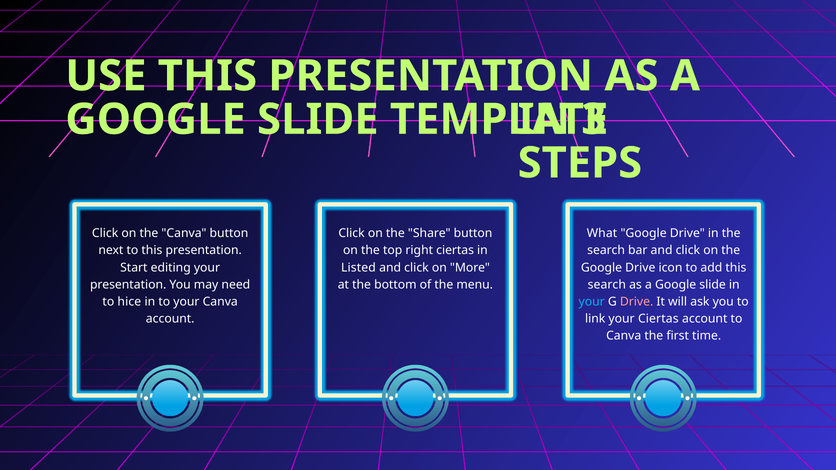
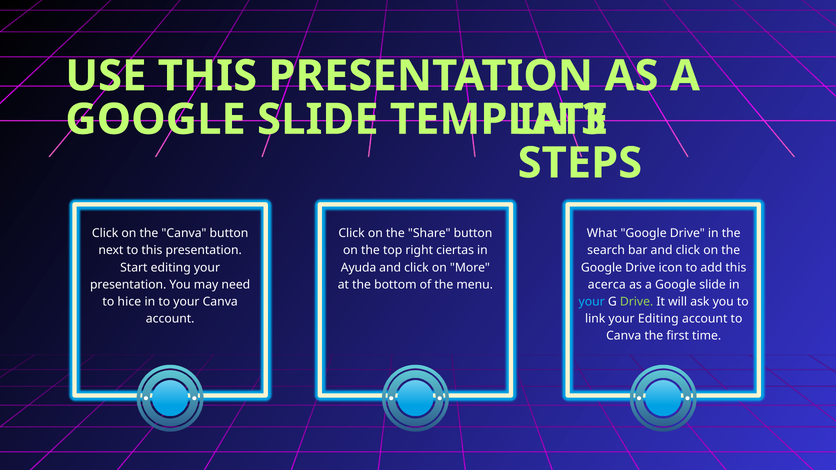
Listed: Listed -> Ayuda (359, 268)
search: search -> acerca (607, 285)
Drive colour: pink -> light green (637, 302)
your Ciertas: Ciertas -> Editing (658, 319)
